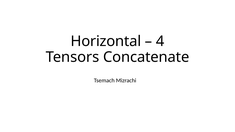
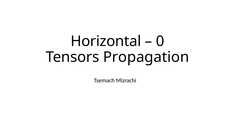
4: 4 -> 0 (160, 41)
Concatenate: Concatenate -> Propagation (146, 57)
